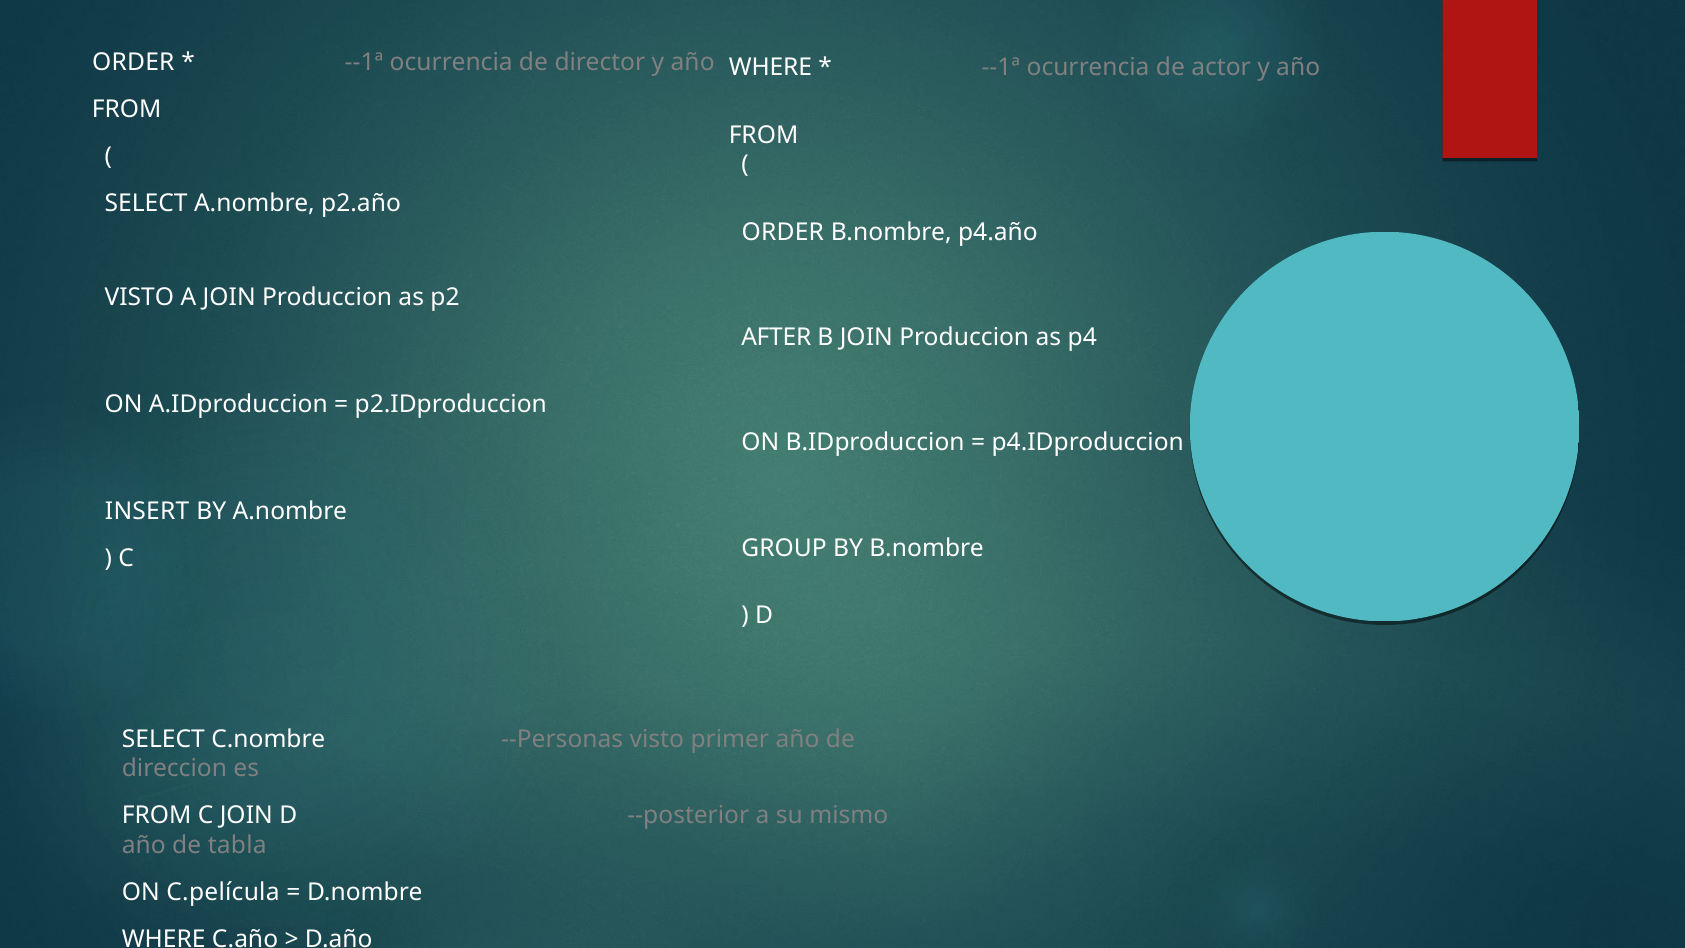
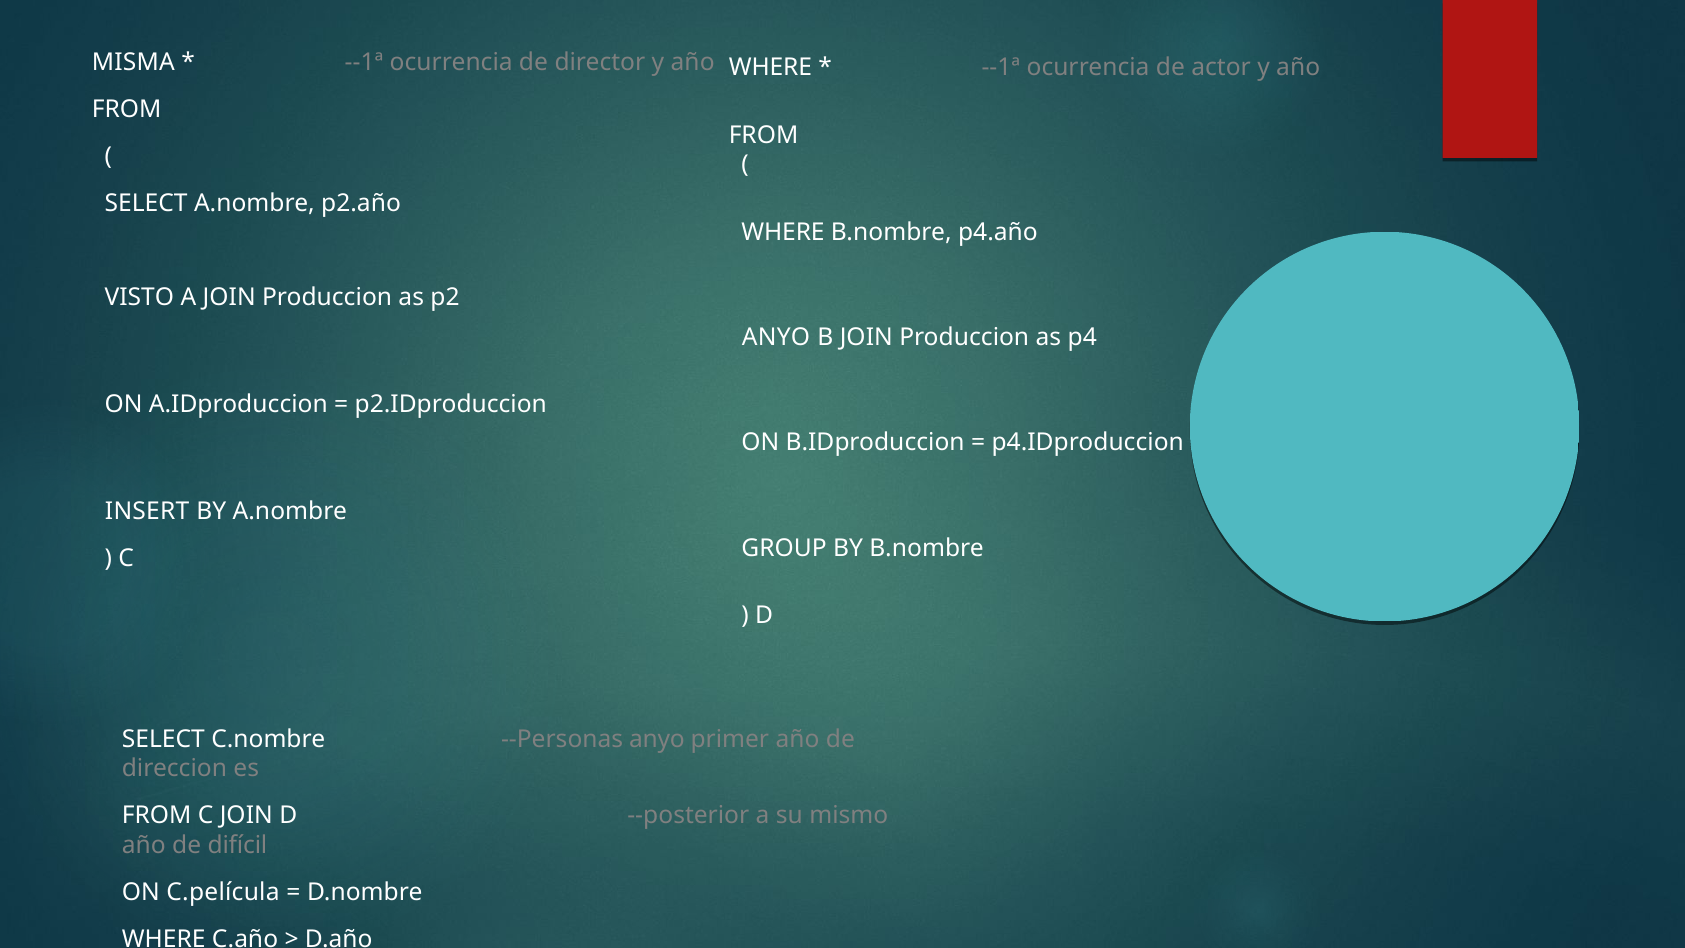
ORDER: ORDER -> MISMA (133, 62)
ORDER: ORDER -> WHERE (783, 232)
AFTER: AFTER -> ANYO (776, 337)
--Personas visto: visto -> anyo (657, 739)
tabla: tabla -> difícil (237, 845)
